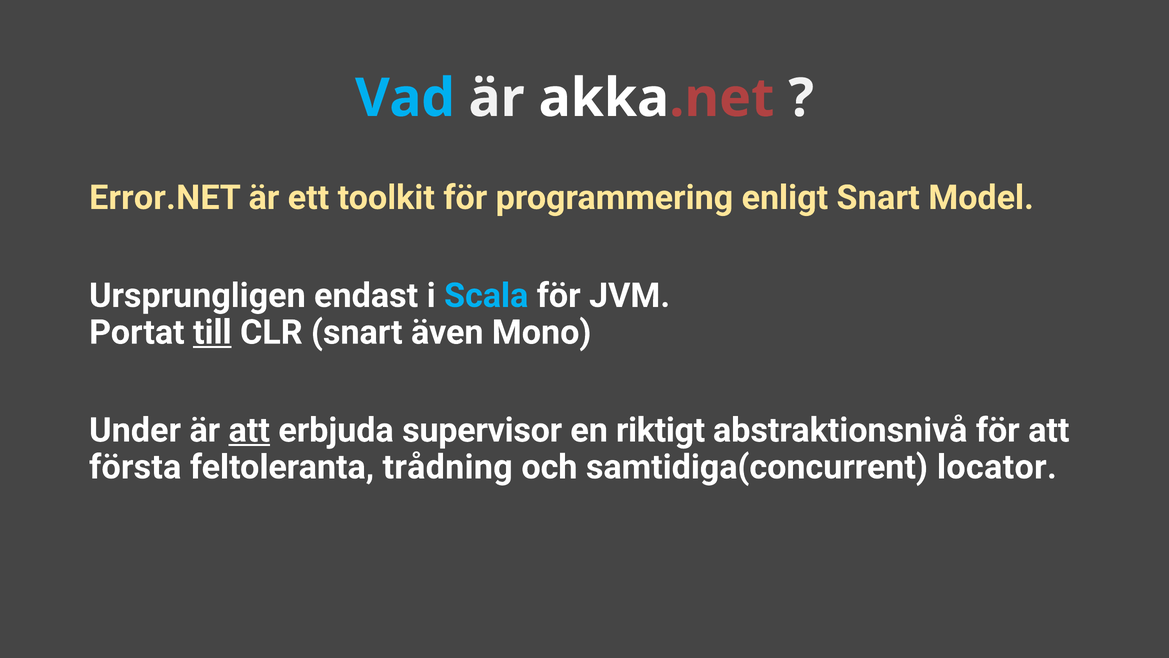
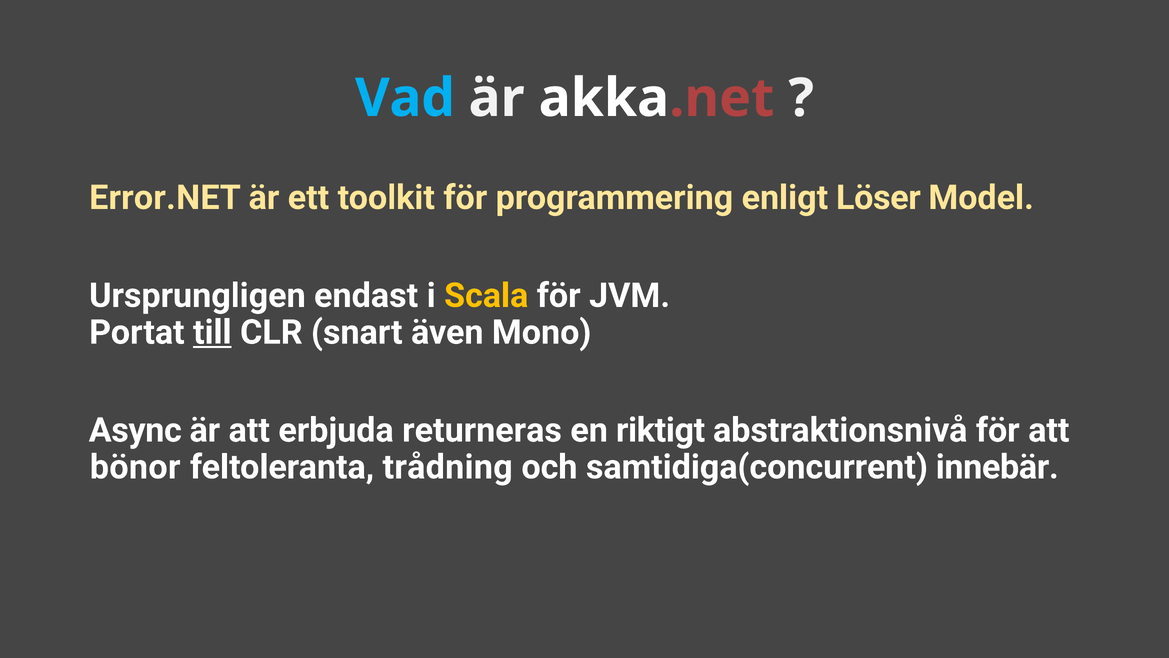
enligt Snart: Snart -> Löser (878, 198)
Scala colour: light blue -> yellow (486, 295)
Under: Under -> Async (135, 430)
att underline: present -> none (249, 430)
supervisor: supervisor -> returneras (482, 430)
första: första -> bönor (135, 467)
locator: locator -> innebär (997, 467)
